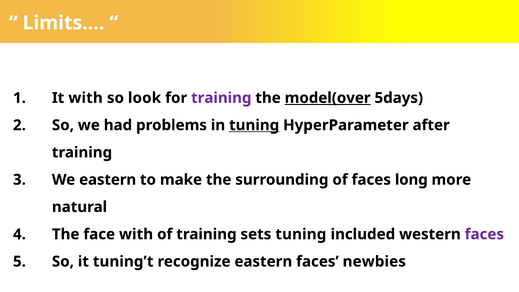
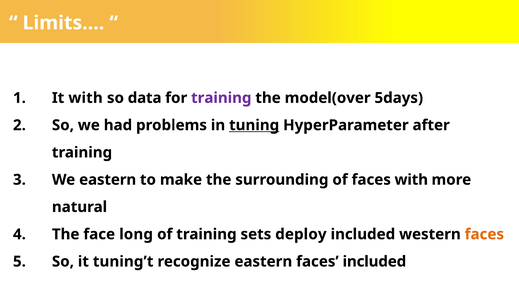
look: look -> data (145, 98)
model(over underline: present -> none (328, 98)
faces long: long -> with (411, 180)
face with: with -> long (136, 234)
sets tuning: tuning -> deploy (301, 234)
faces colour: purple -> orange (484, 234)
faces newbies: newbies -> included (374, 261)
